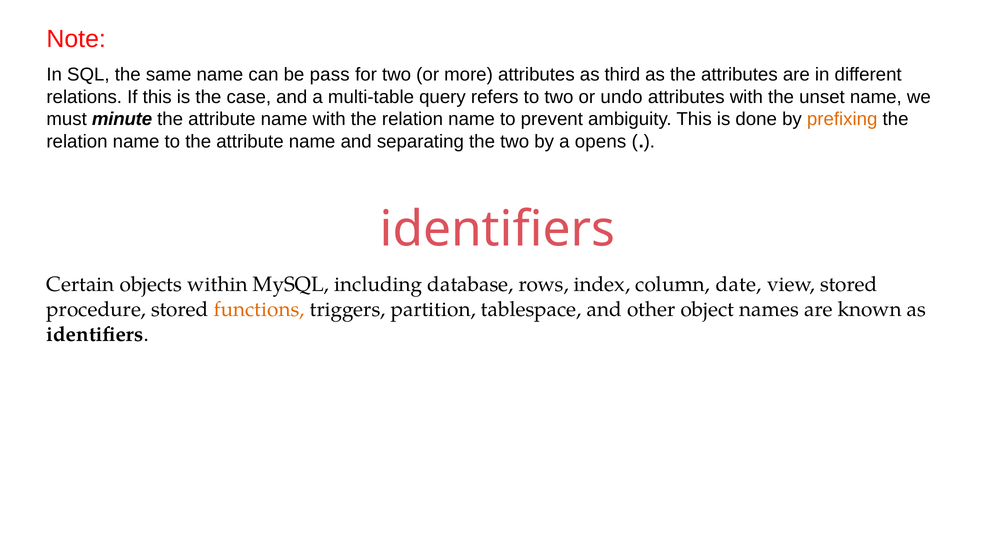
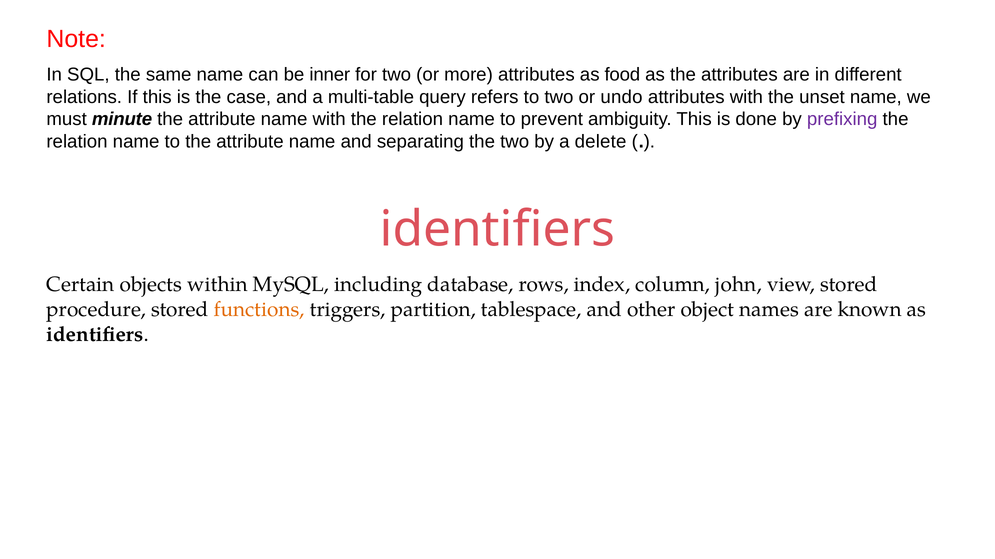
pass: pass -> inner (330, 75)
third: third -> food (622, 75)
prefixing colour: orange -> purple (842, 119)
opens: opens -> delete (601, 142)
date: date -> john (739, 285)
